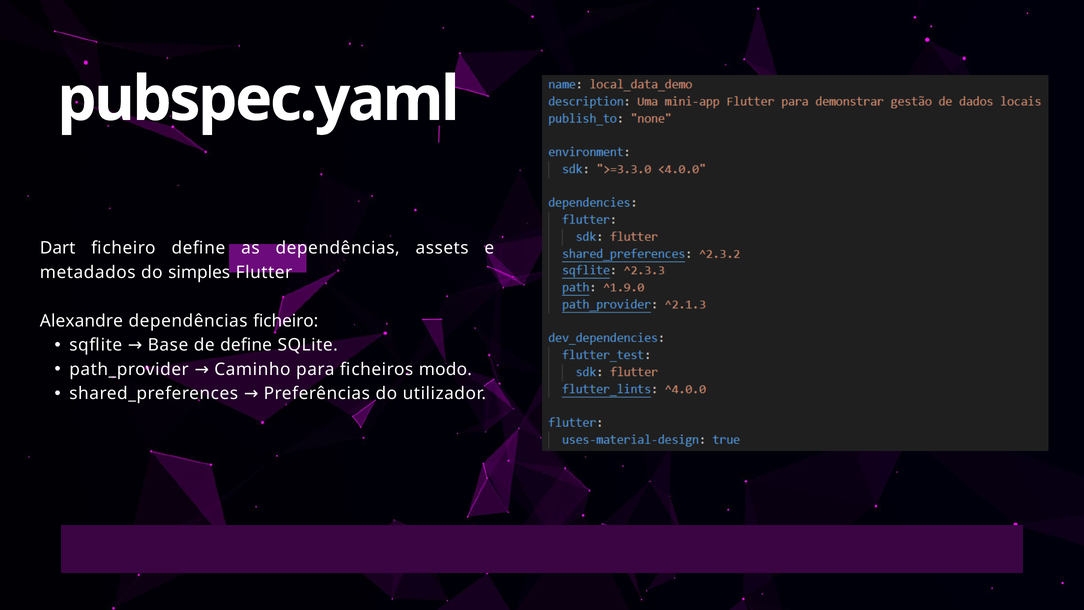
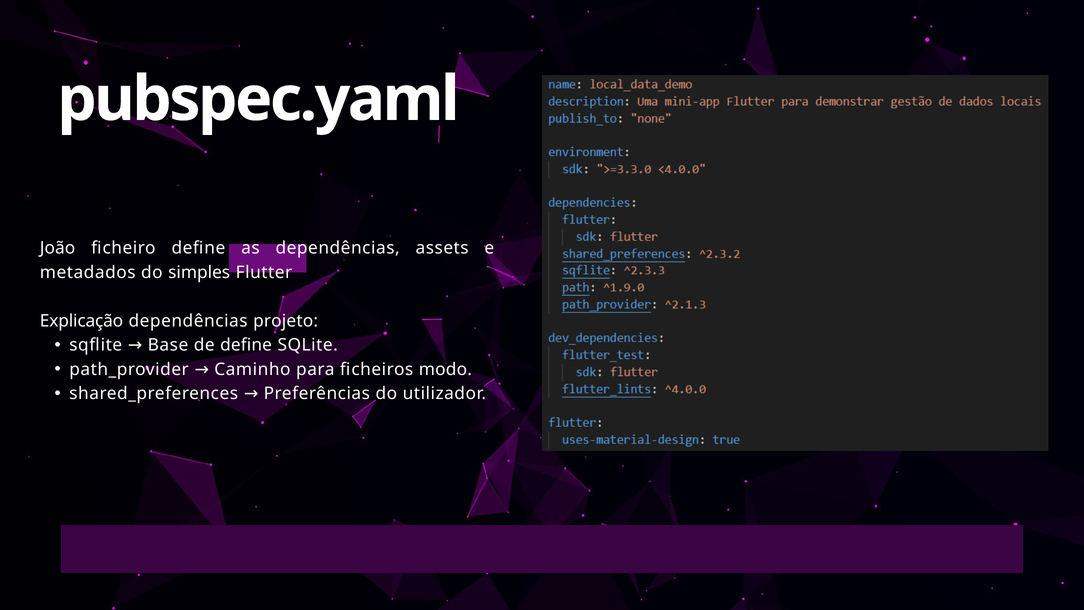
Dart: Dart -> João (58, 248)
Alexandre: Alexandre -> Explicação (82, 321)
dependências ficheiro: ficheiro -> projeto (286, 321)
